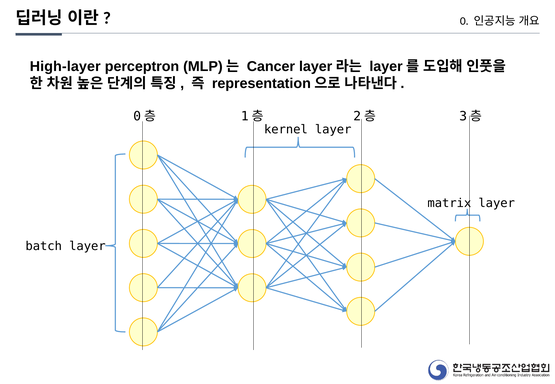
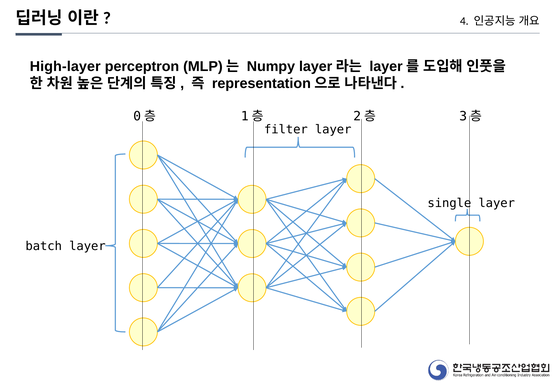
0: 0 -> 4 (464, 21)
Cancer: Cancer -> Numpy (271, 67)
kernel: kernel -> filter (286, 130)
matrix: matrix -> single (449, 203)
